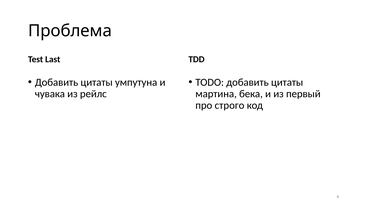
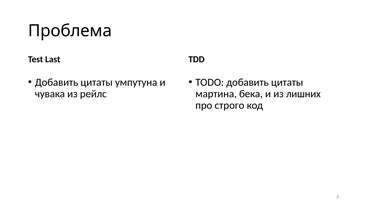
первый: первый -> лишних (303, 94)
